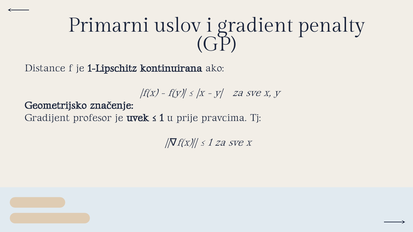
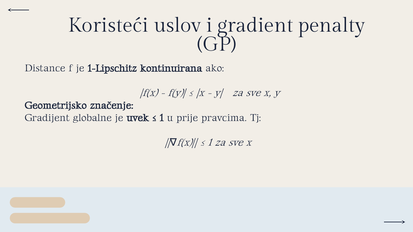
Primarni: Primarni -> Koristeći (108, 25)
profesor: profesor -> globalne (92, 118)
